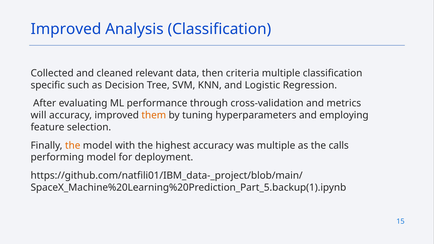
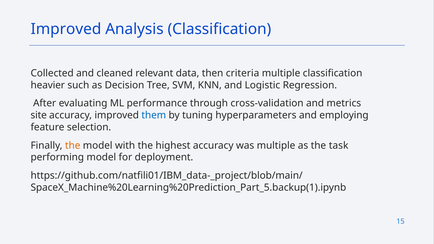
specific: specific -> heavier (48, 85)
will: will -> site (39, 115)
them colour: orange -> blue (154, 115)
calls: calls -> task (339, 145)
